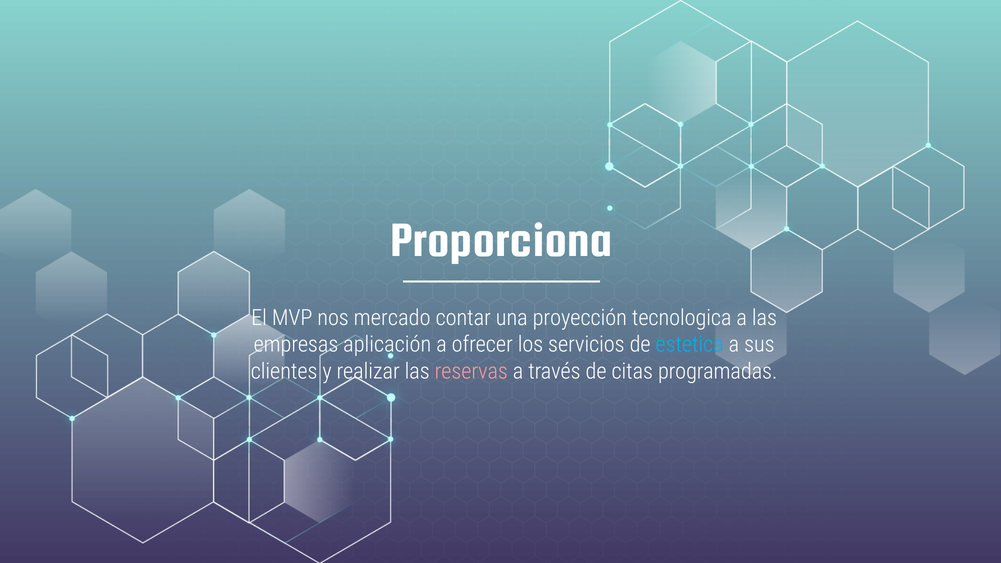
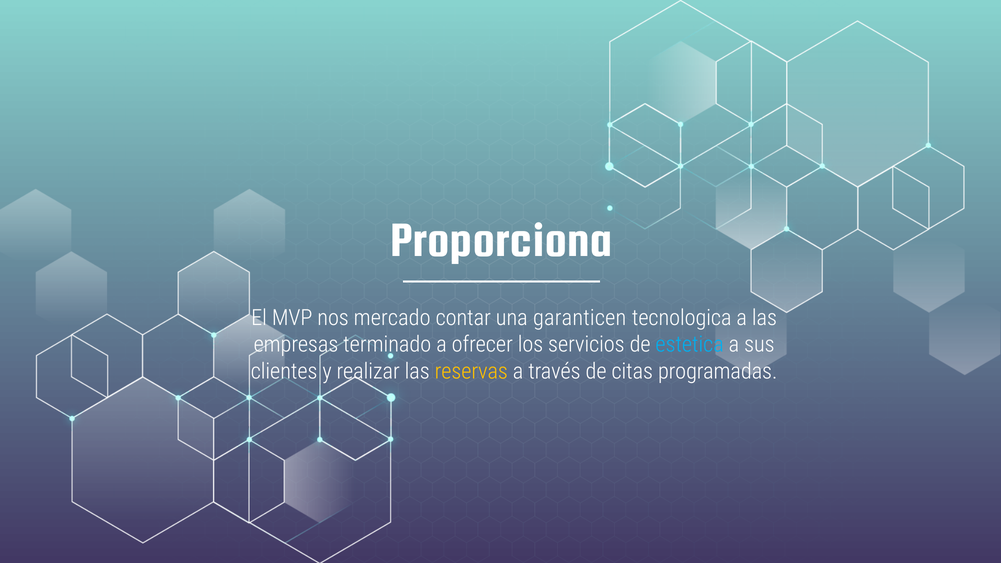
proyección: proyección -> garanticen (580, 318)
aplicación: aplicación -> terminado (387, 345)
reservas colour: pink -> yellow (471, 371)
